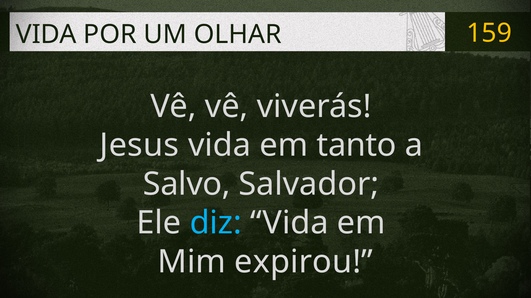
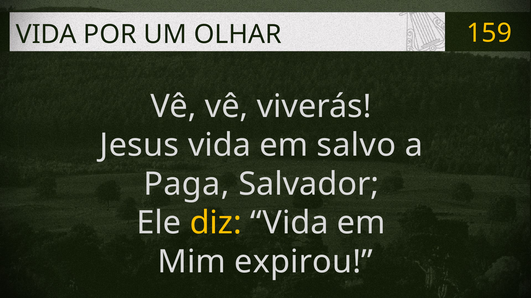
tanto: tanto -> salvo (356, 146)
Salvo: Salvo -> Paga (186, 184)
diz colour: light blue -> yellow (216, 223)
